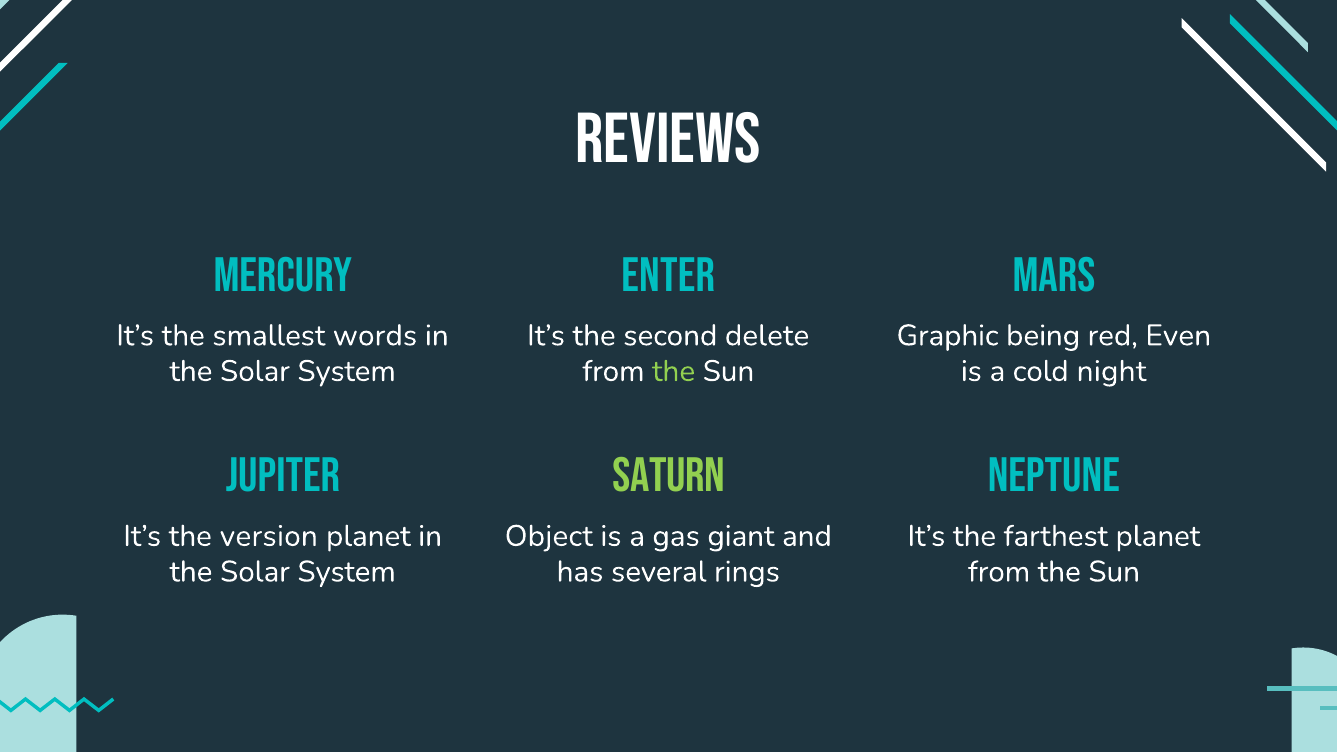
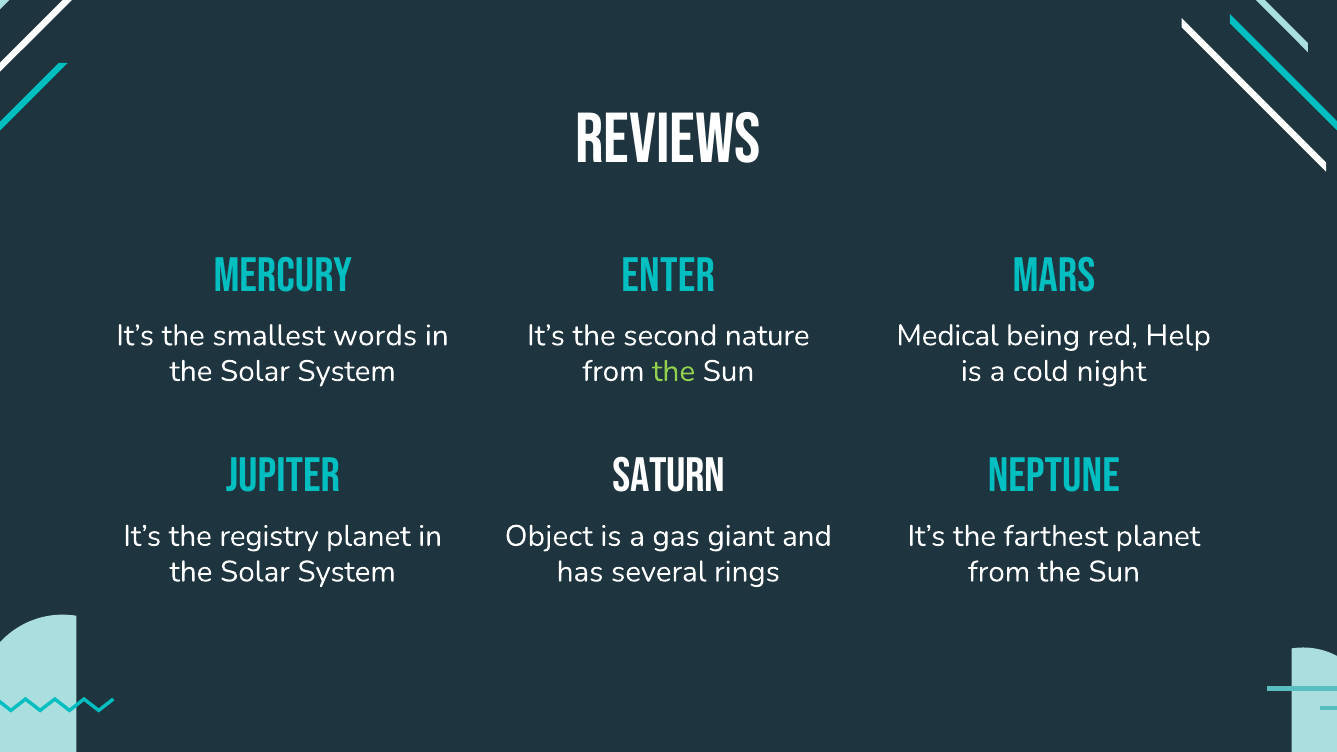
delete: delete -> nature (767, 336)
Graphic: Graphic -> Medical (948, 336)
Even: Even -> Help (1178, 336)
saturn colour: light green -> white (669, 476)
version: version -> registry (269, 536)
